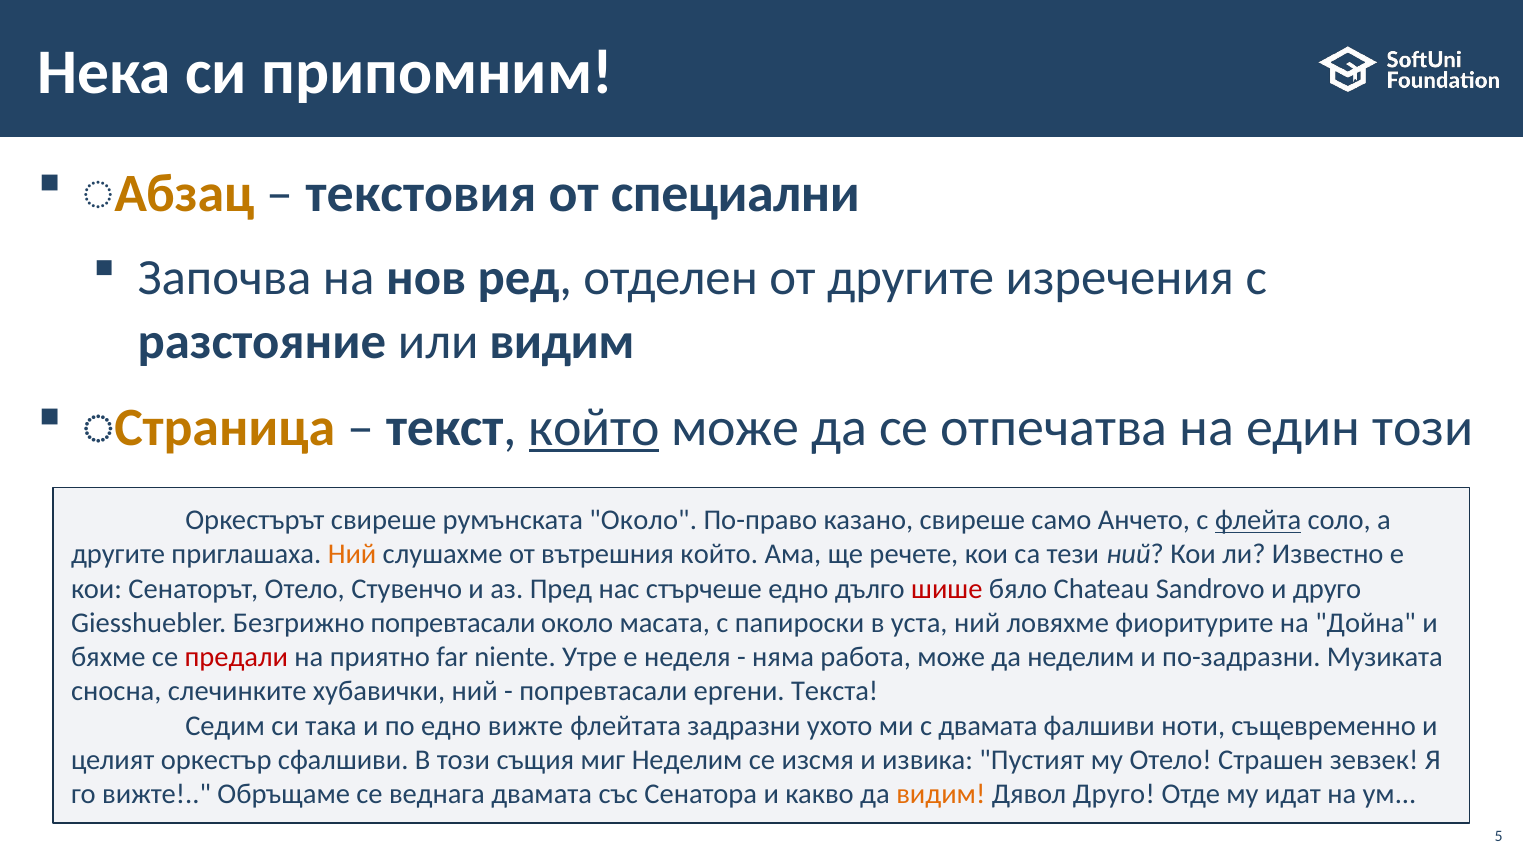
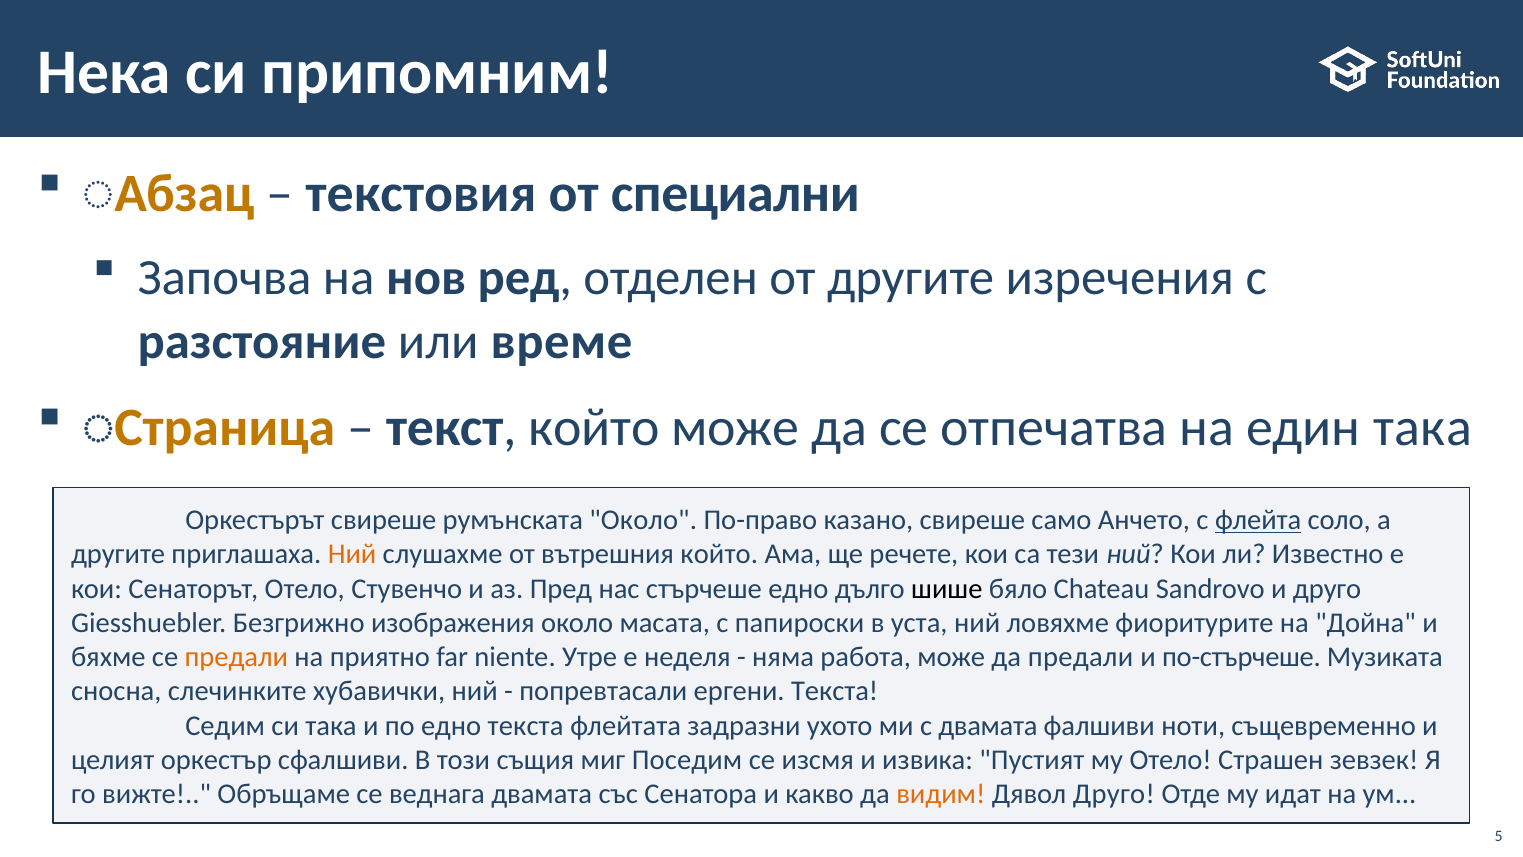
или видим: видим -> време (562, 342)
който underline: present -> none (594, 427)
един този: този -> така (1423, 427)
шише colour: red -> black (947, 588)
Безгрижно попревтасали: попревтасали -> изображения (453, 623)
предали colour: red -> orange (236, 657)
да неделим: неделим -> предали (1081, 657)
по-задразни: по-задразни -> по-стърчеше (1241, 657)
едно вижте: вижте -> текста (526, 726)
миг Неделим: Неделим -> Поседим (687, 760)
